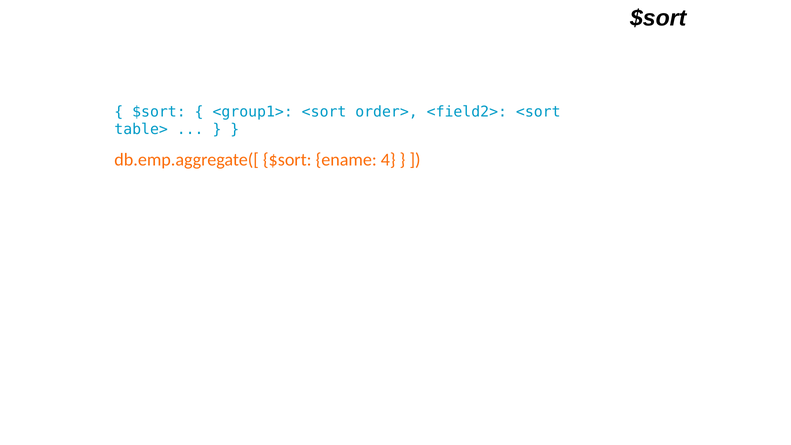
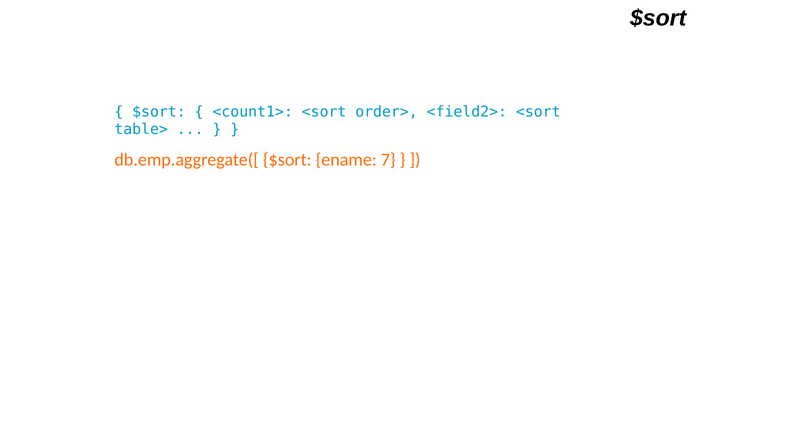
<group1>: <group1> -> <count1> (253, 112)
4: 4 -> 7 (388, 160)
